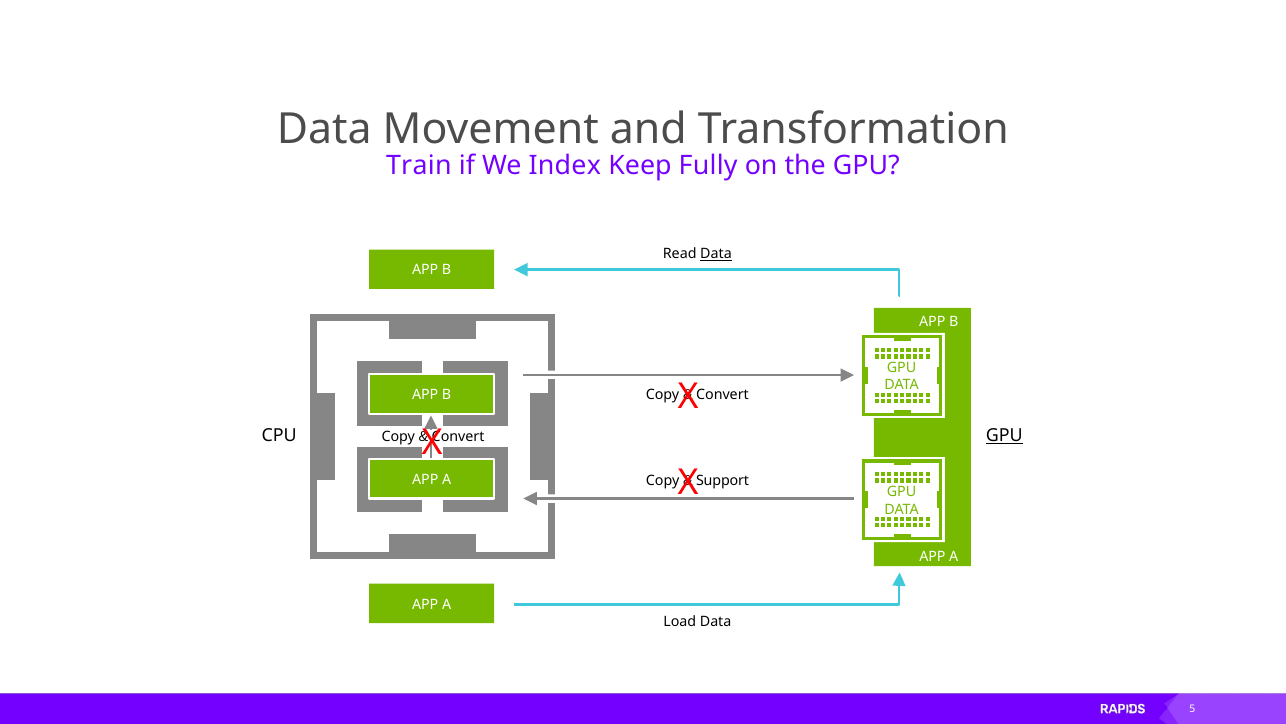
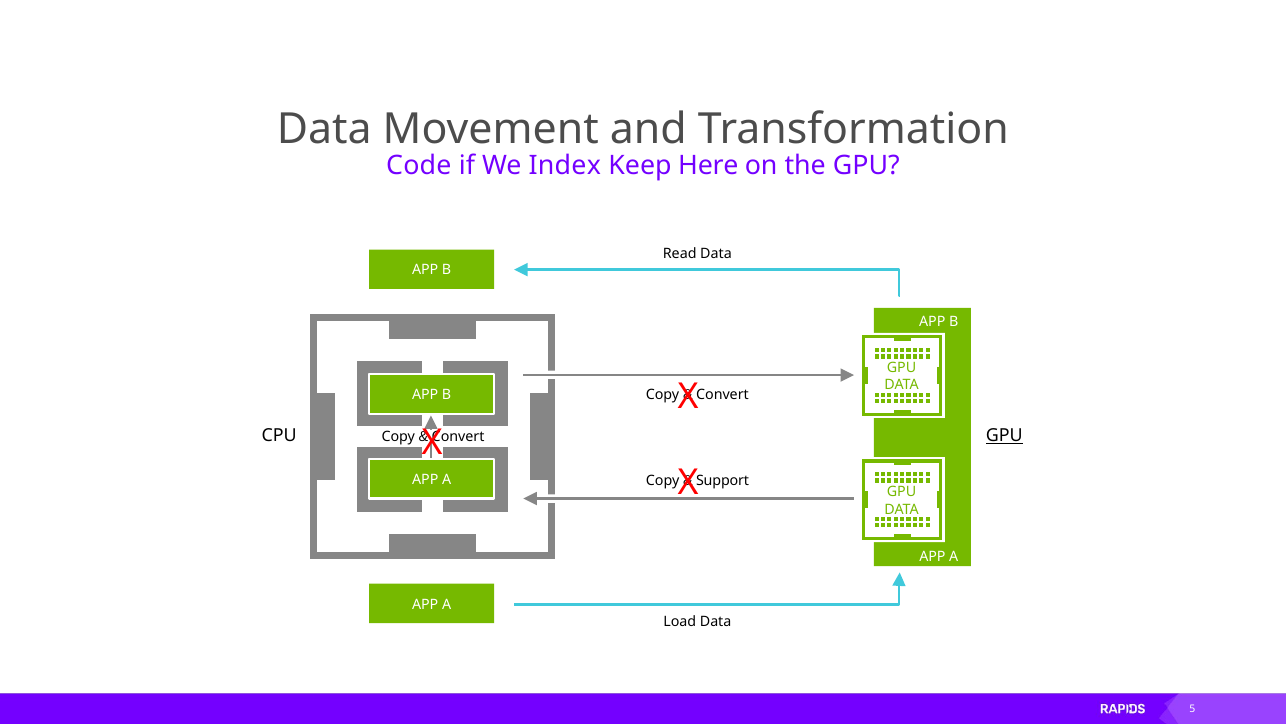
Train: Train -> Code (419, 165)
Fully: Fully -> Here (708, 165)
Data underline: present -> none (716, 254)
